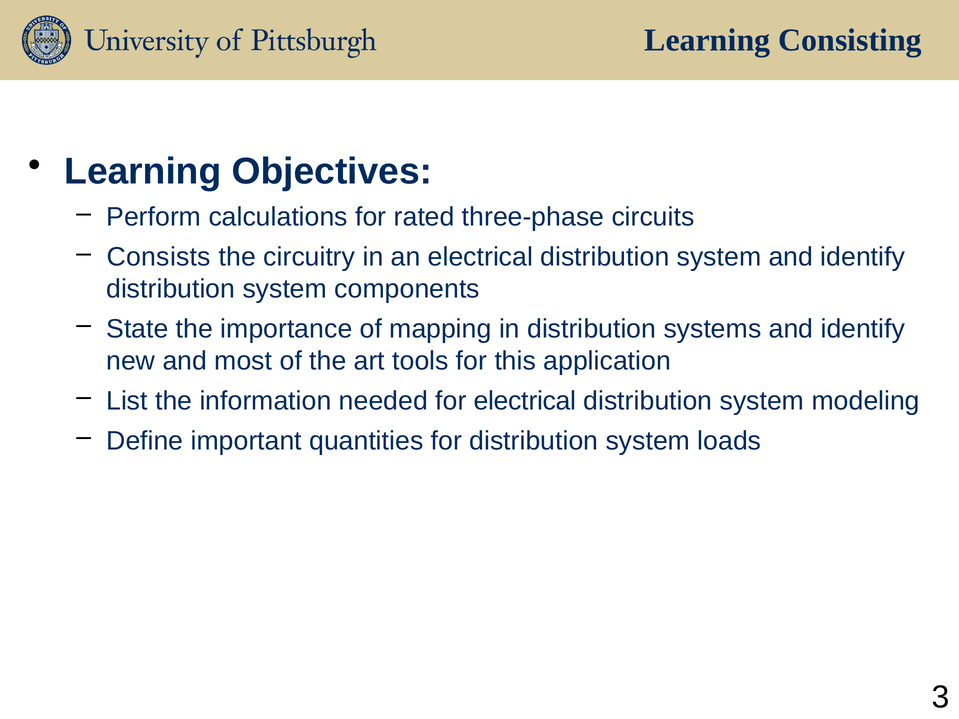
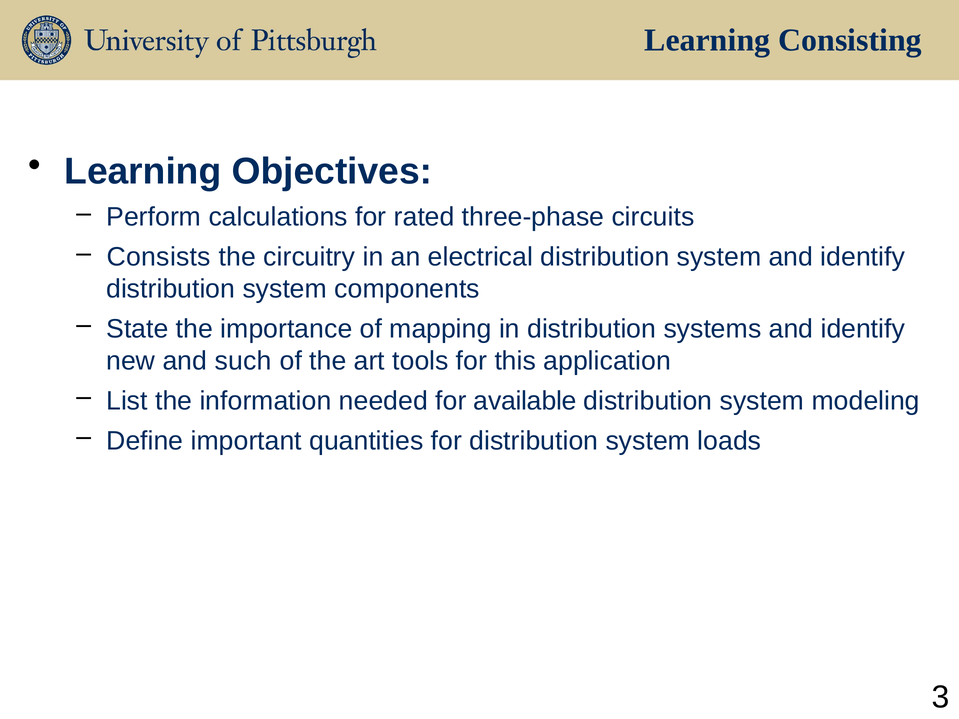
most: most -> such (243, 361)
for electrical: electrical -> available (525, 401)
